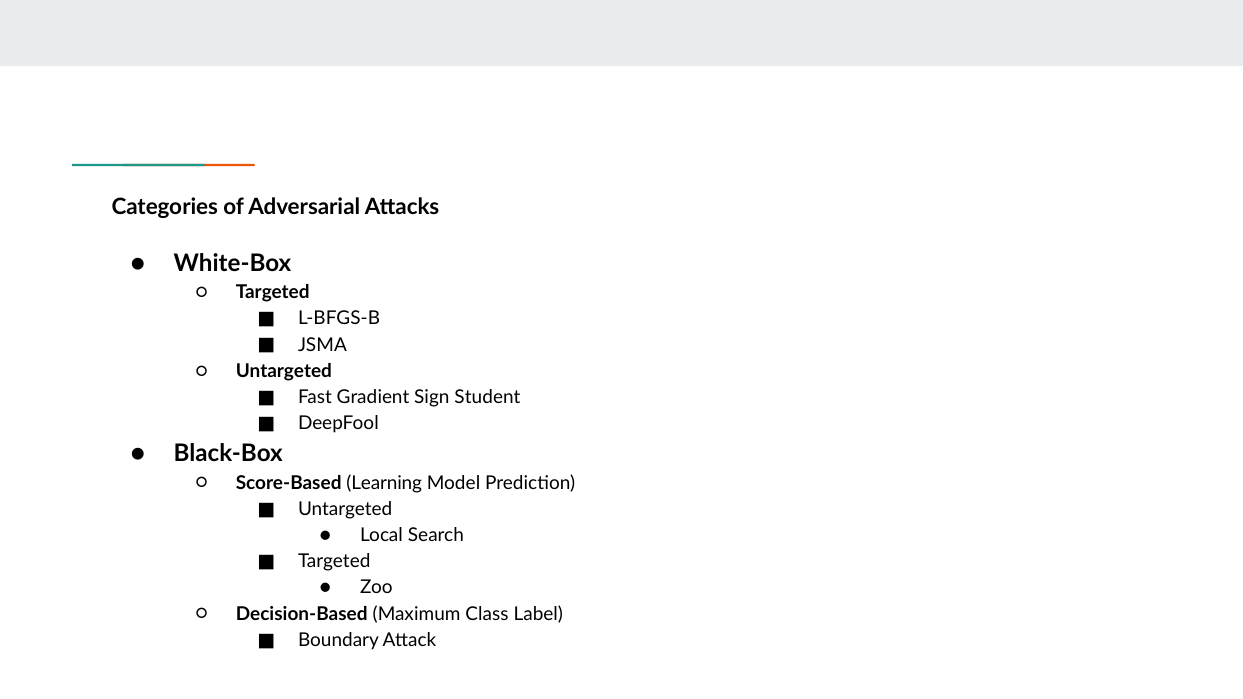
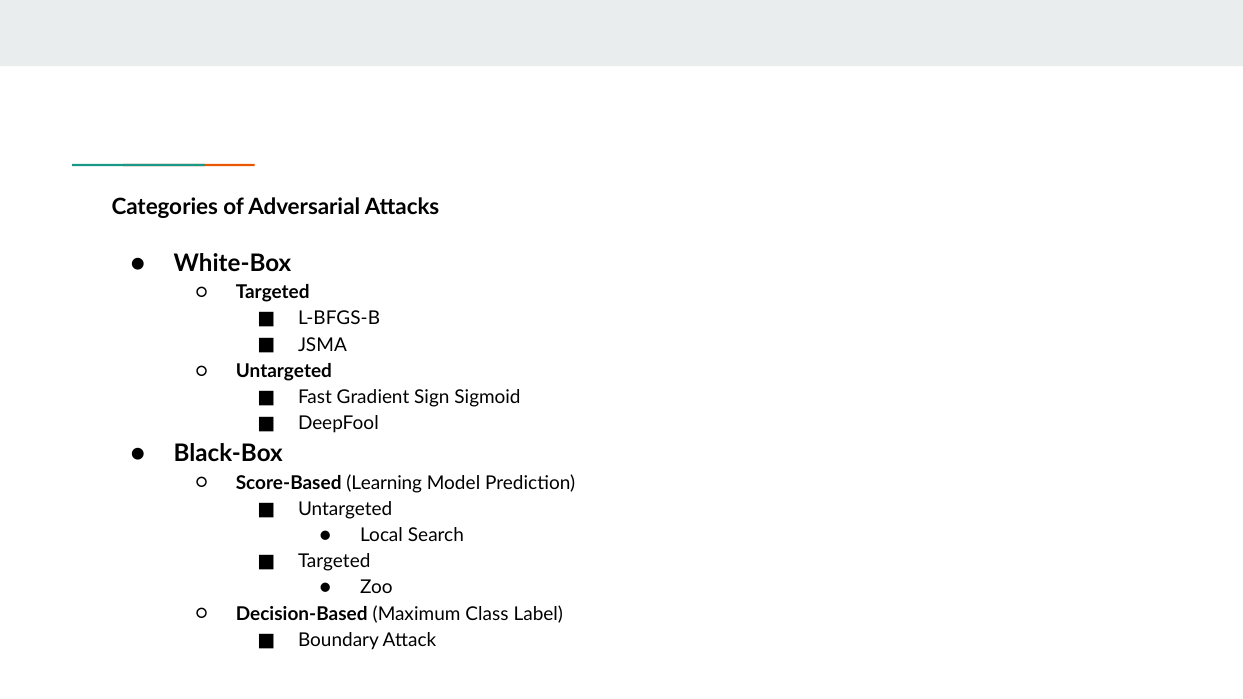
Student: Student -> Sigmoid (488, 397)
